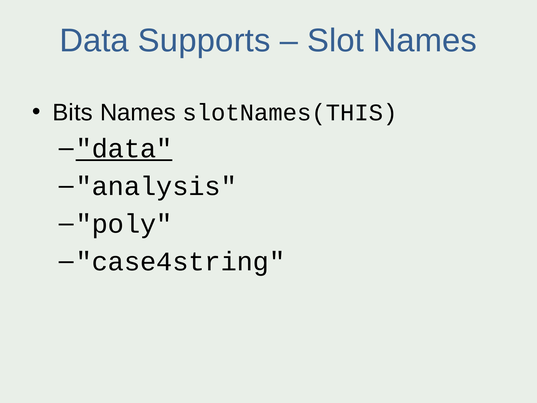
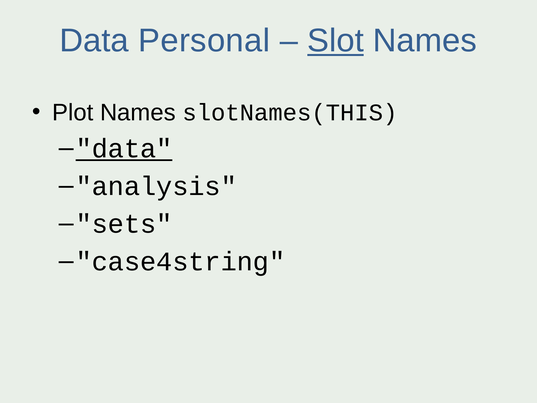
Supports: Supports -> Personal (204, 41)
Slot underline: none -> present (336, 41)
Bits: Bits -> Plot (73, 113)
poly: poly -> sets (124, 224)
